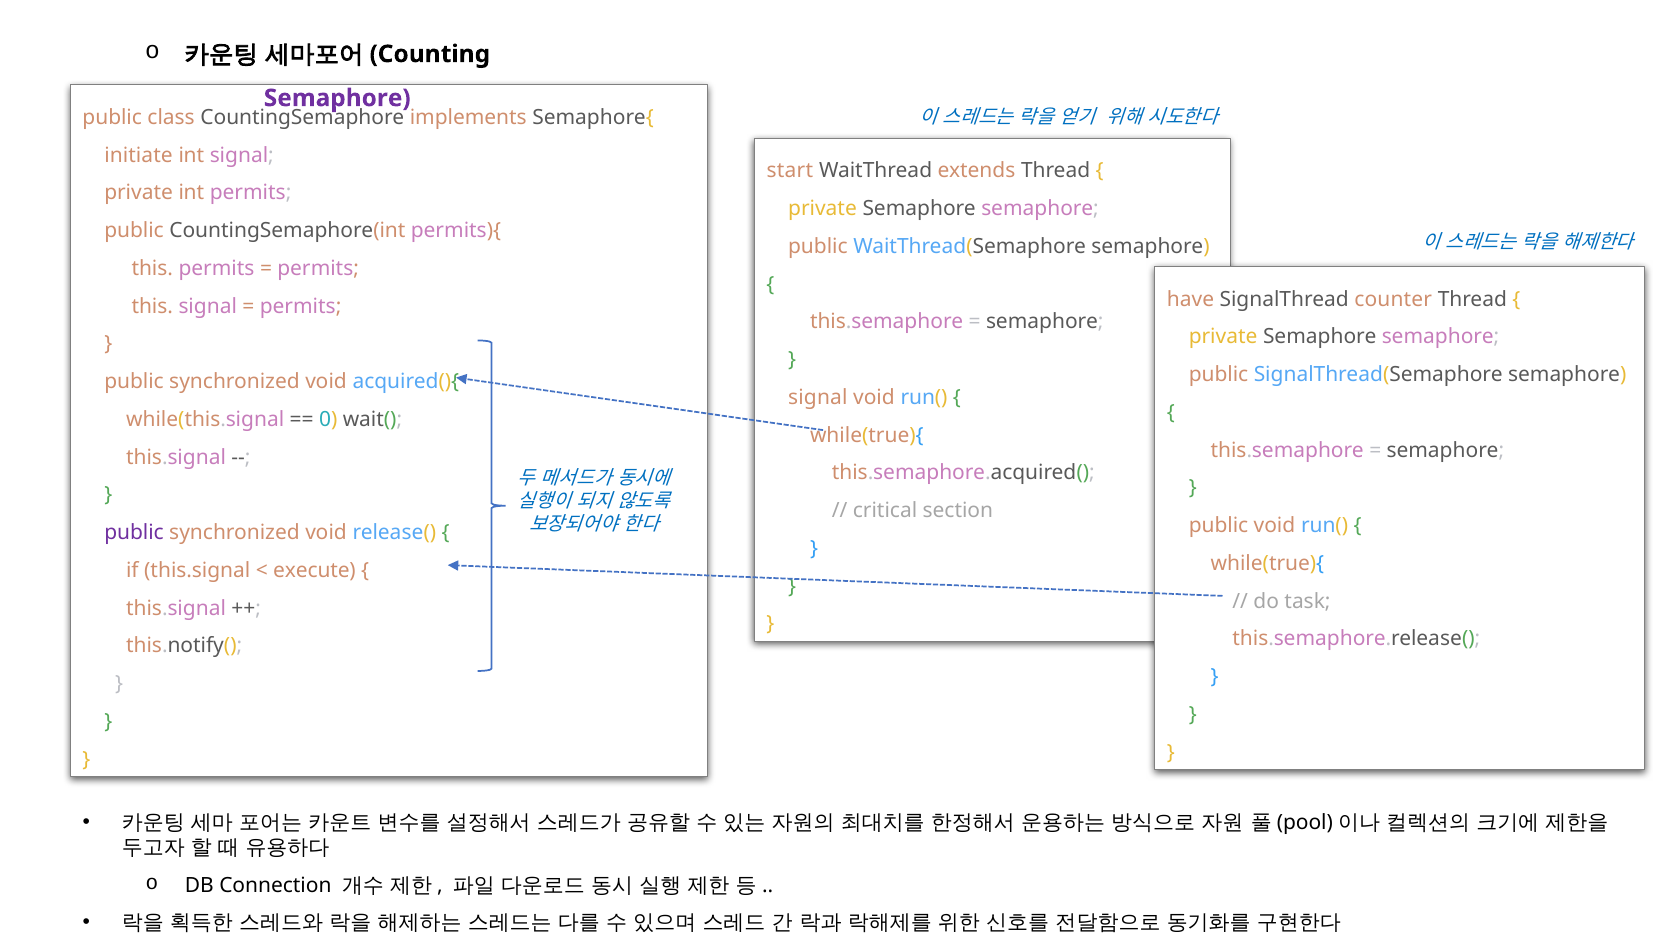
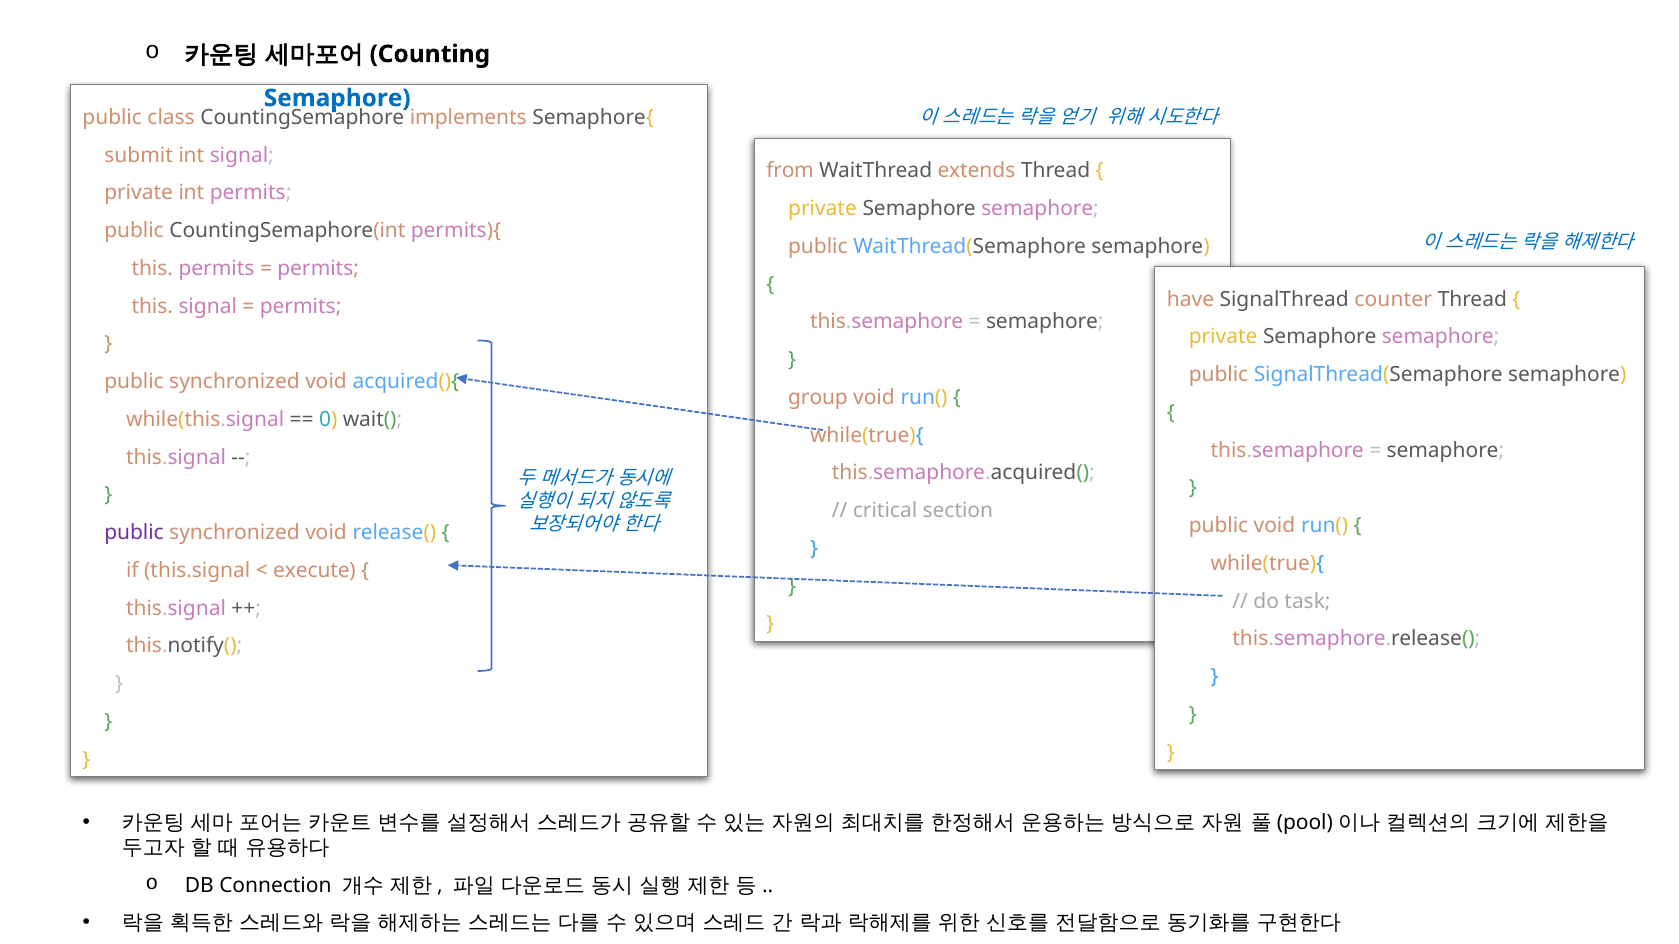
Semaphore colour: purple -> blue (337, 98)
initiate: initiate -> submit (139, 155)
start: start -> from (790, 171)
signal: signal -> group (818, 398)
